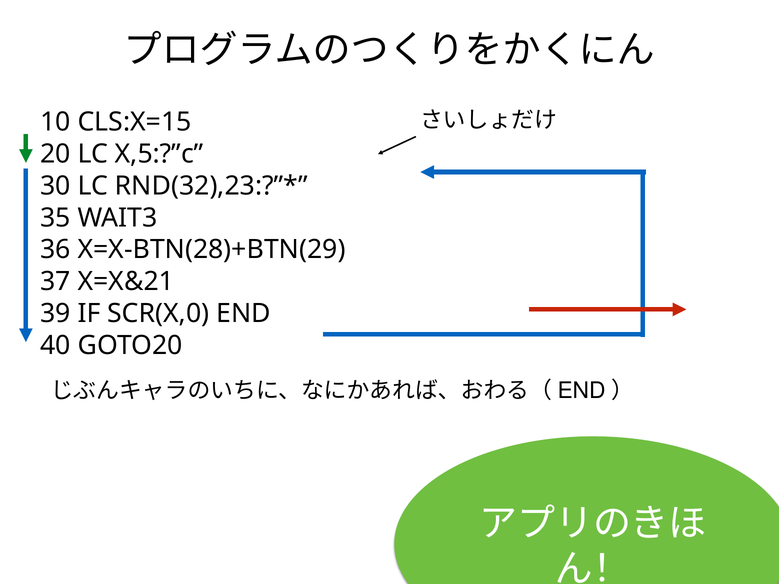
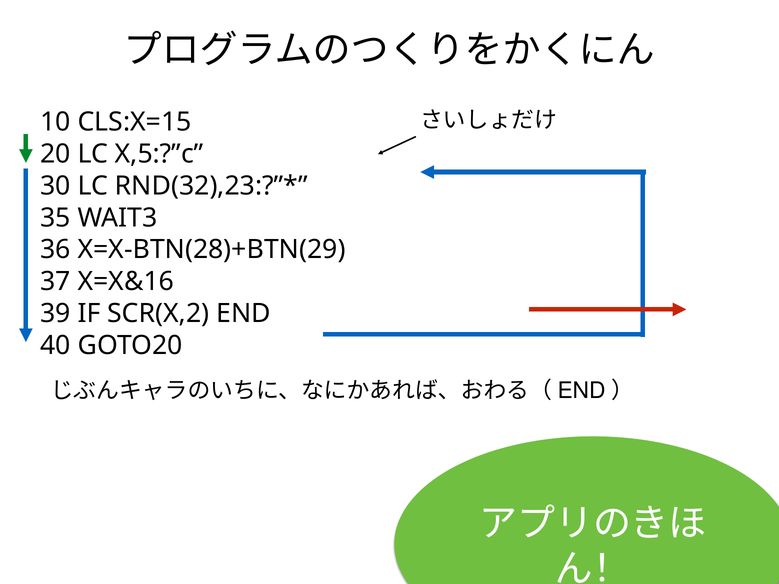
X=X&21: X=X&21 -> X=X&16 (126, 282)
SCR(X,0: SCR(X,0 -> SCR(X,2 (158, 314)
